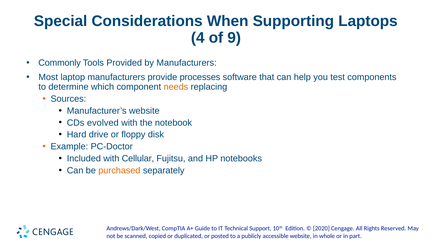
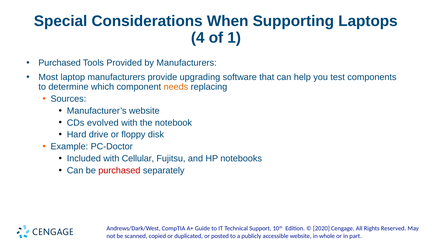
9: 9 -> 1 (234, 38)
Commonly: Commonly -> Purchased (60, 63)
processes: processes -> upgrading (200, 77)
purchased colour: orange -> red (119, 171)
